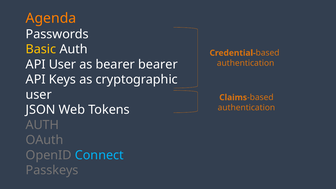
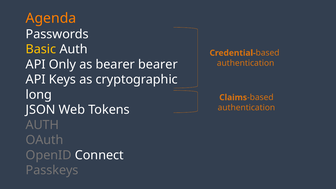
API User: User -> Only (62, 64)
user: user -> long (39, 95)
Connect colour: light blue -> white (99, 155)
